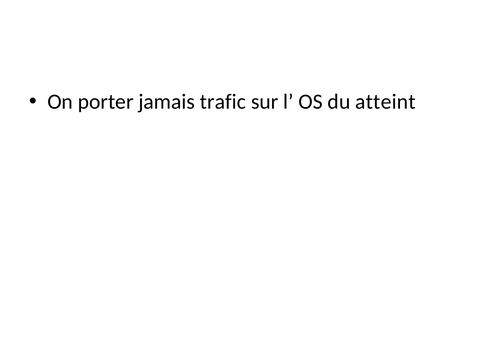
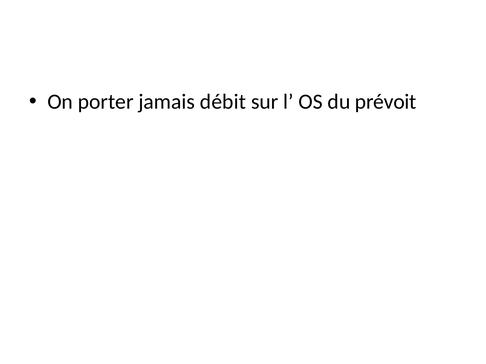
trafic: trafic -> débit (223, 102)
atteint: atteint -> prévoit (386, 102)
